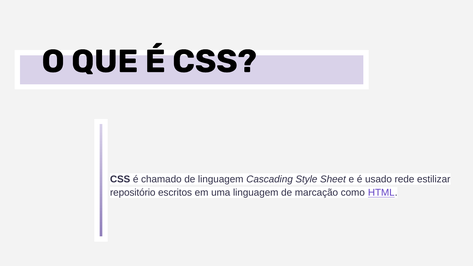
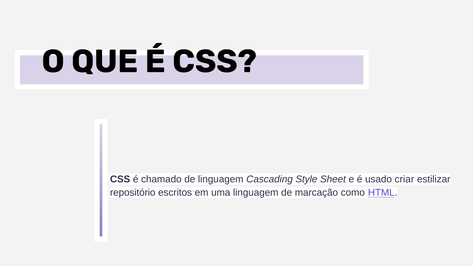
rede: rede -> criar (404, 179)
